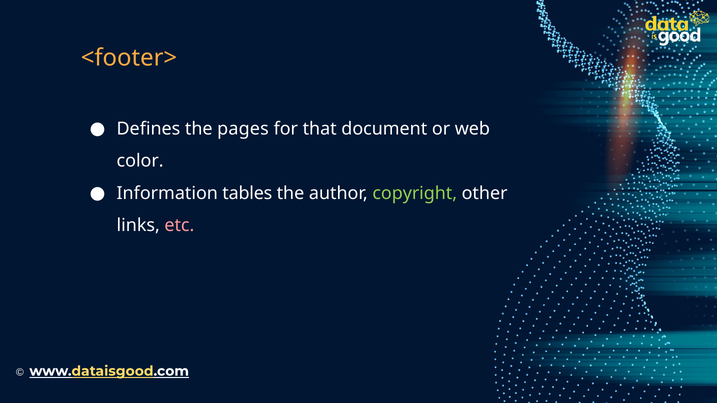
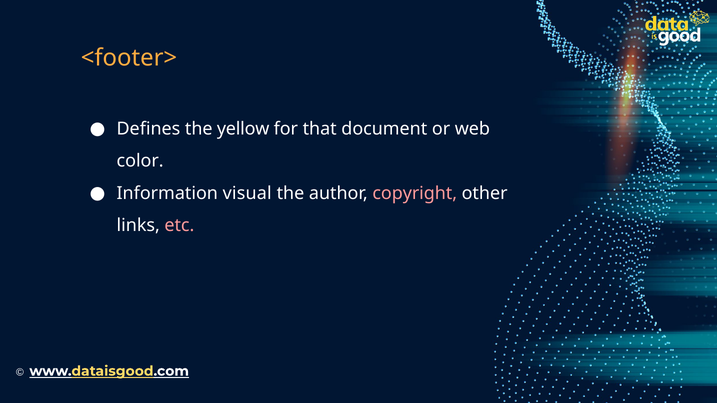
pages: pages -> yellow (243, 129)
tables: tables -> visual (247, 193)
copyright colour: light green -> pink (415, 193)
